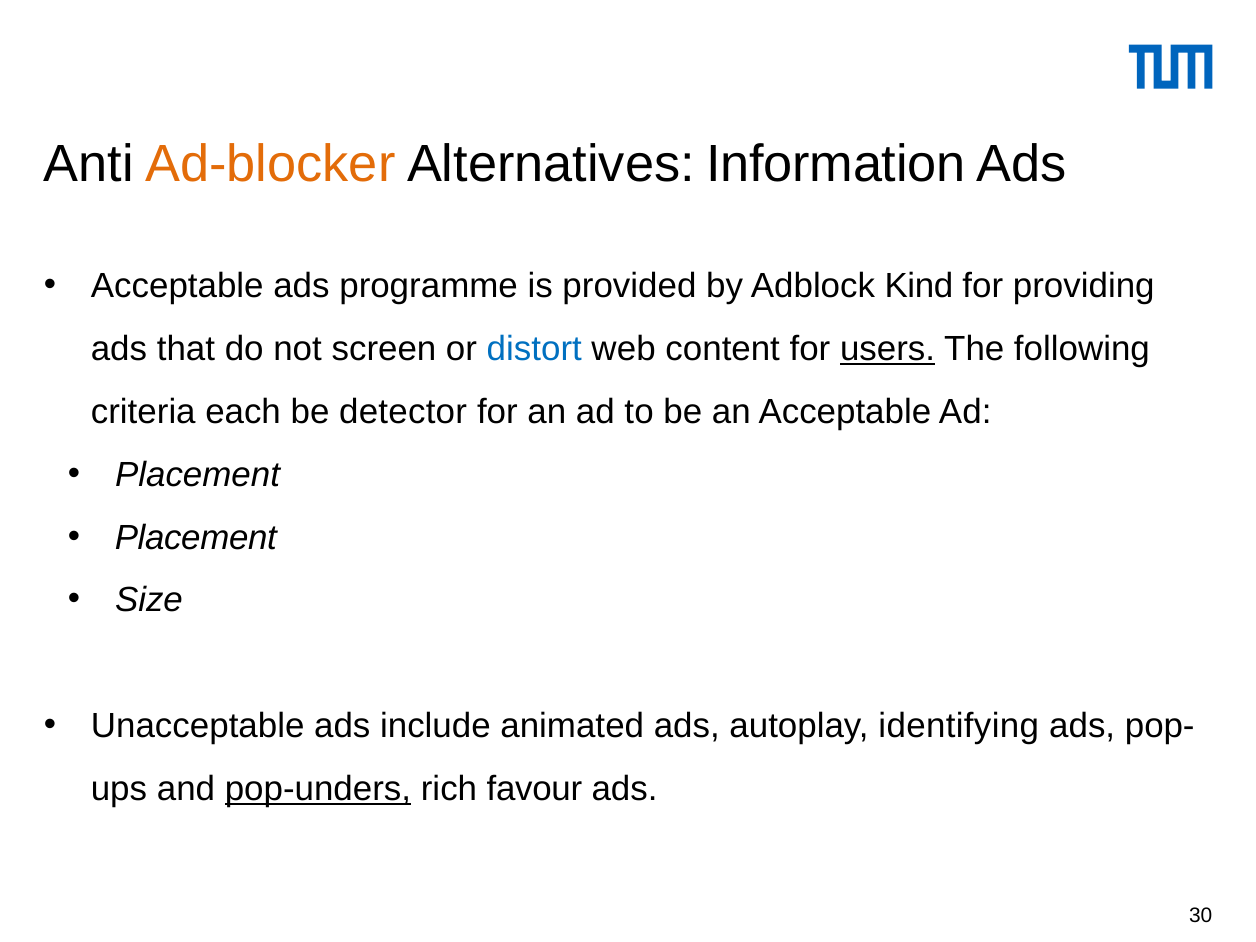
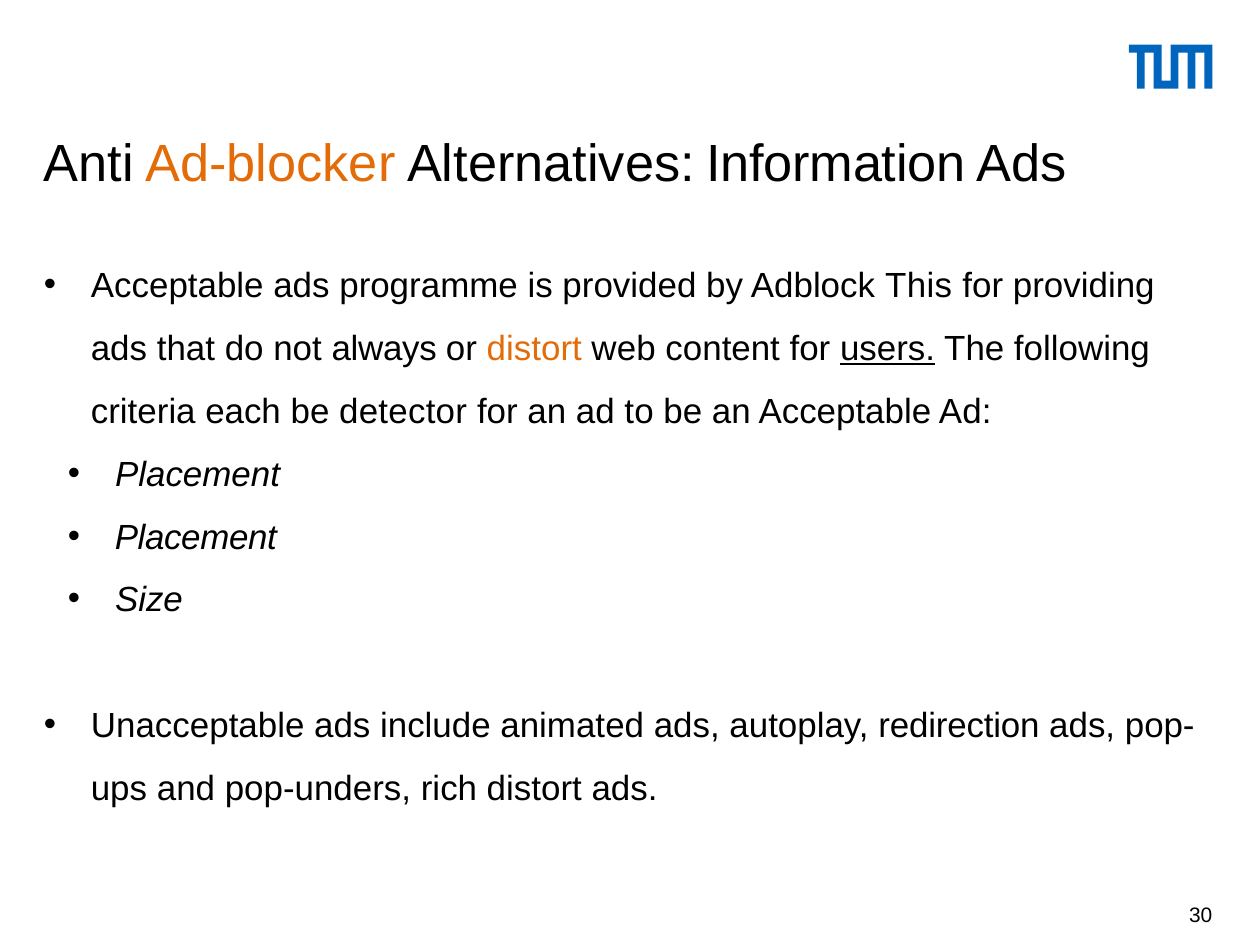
Kind: Kind -> This (919, 286)
screen: screen -> always (384, 349)
distort colour: blue -> orange (534, 349)
identifying: identifying -> redirection (959, 726)
pop-unders underline: present -> none (318, 789)
rich favour: favour -> distort (534, 789)
